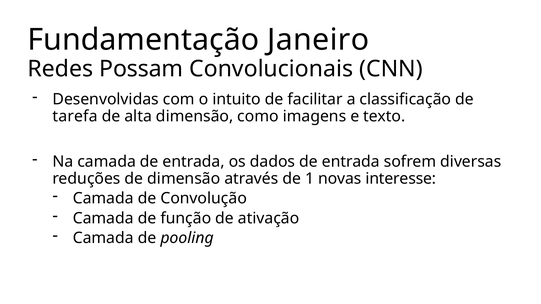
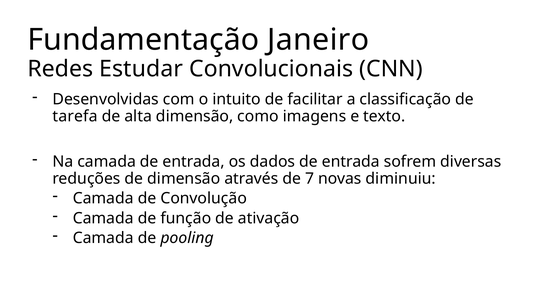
Possam: Possam -> Estudar (141, 69)
1: 1 -> 7 (310, 179)
interesse: interesse -> diminuiu (401, 179)
